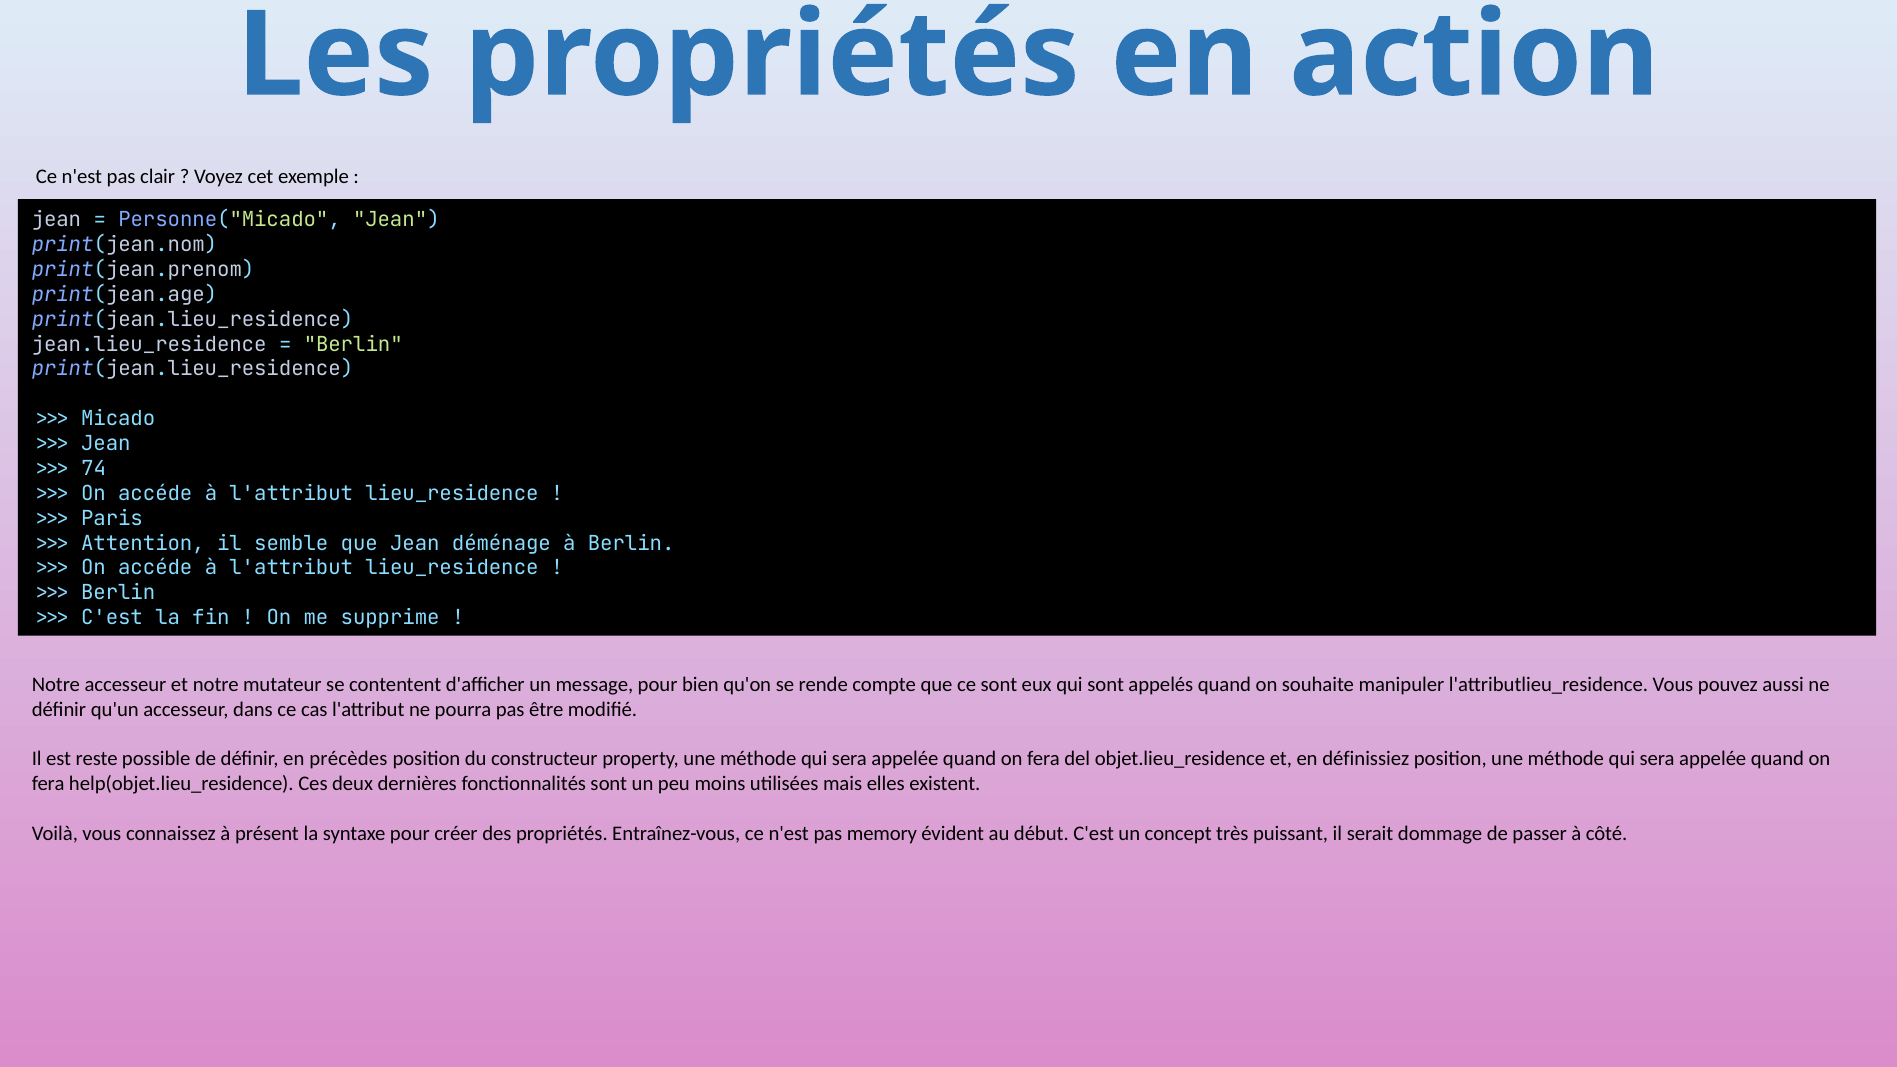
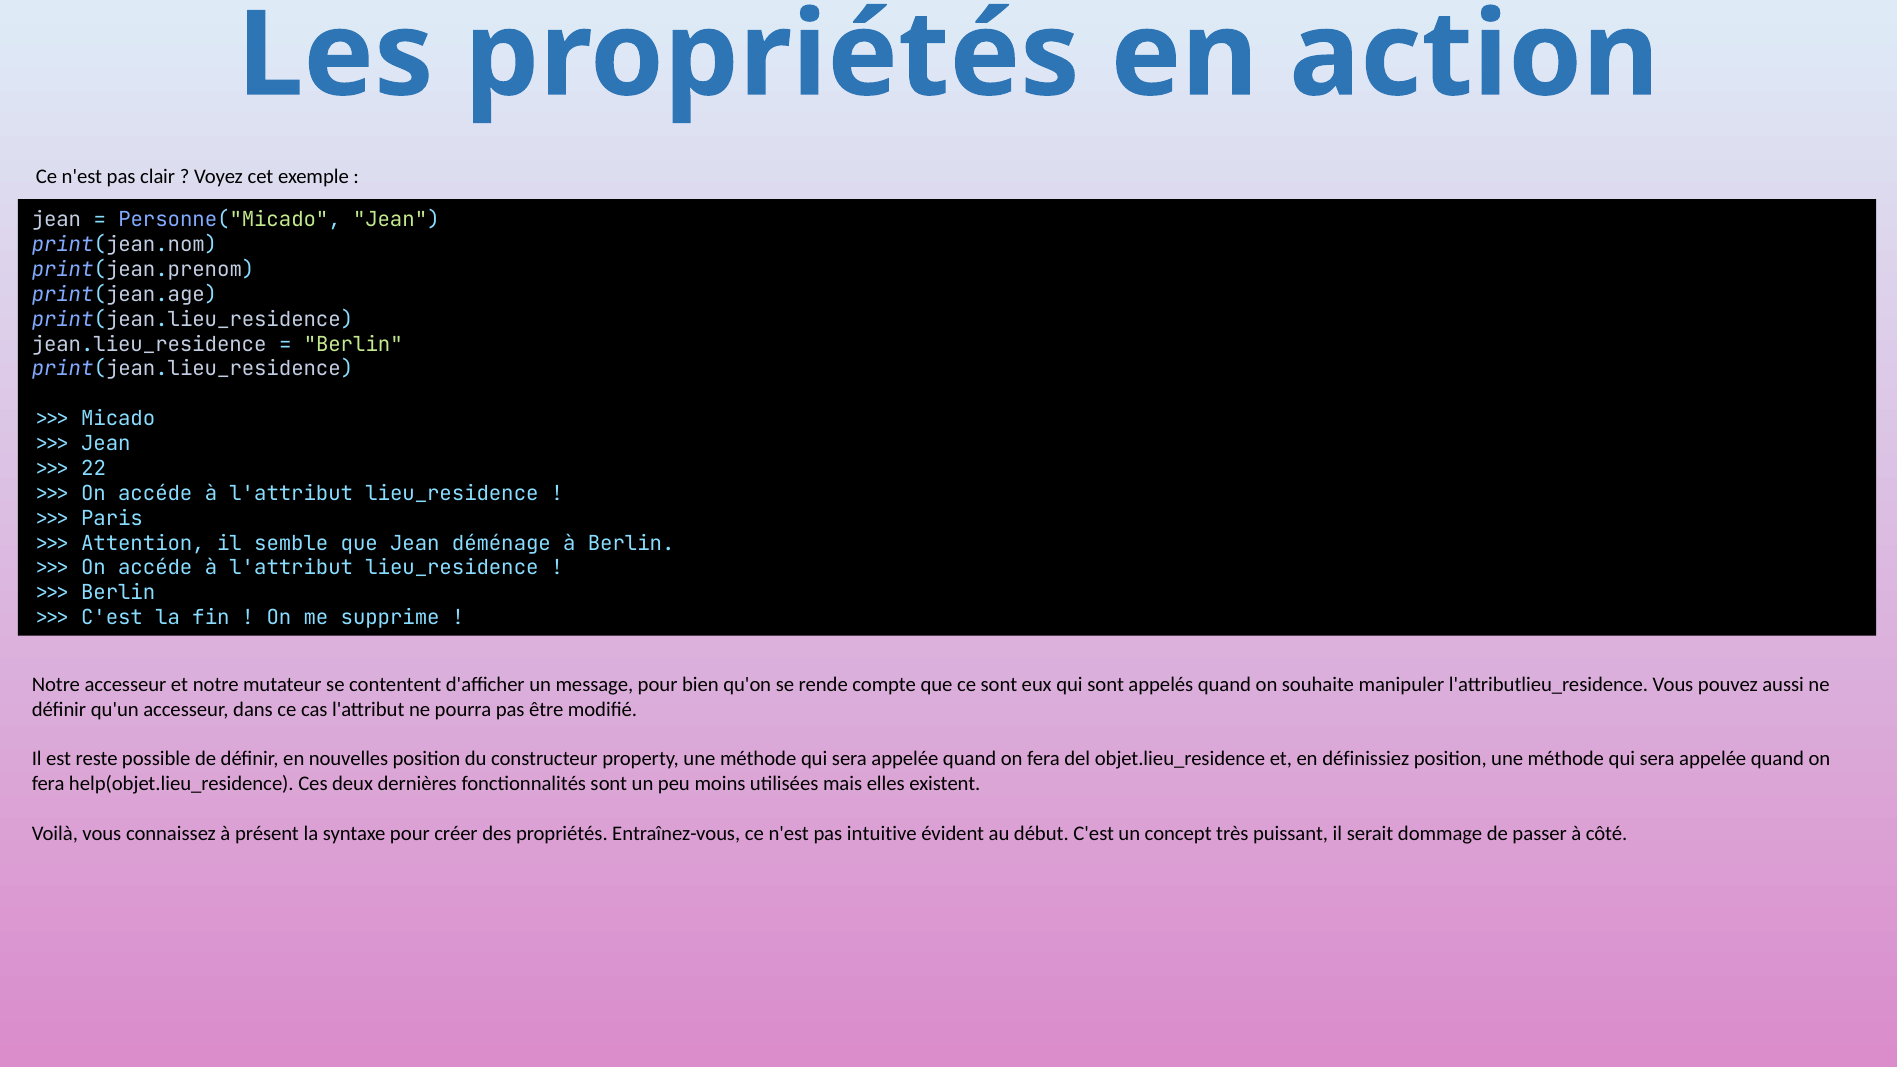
74: 74 -> 22 (94, 469)
précèdes: précèdes -> nouvelles (349, 759)
memory: memory -> intuitive (882, 834)
